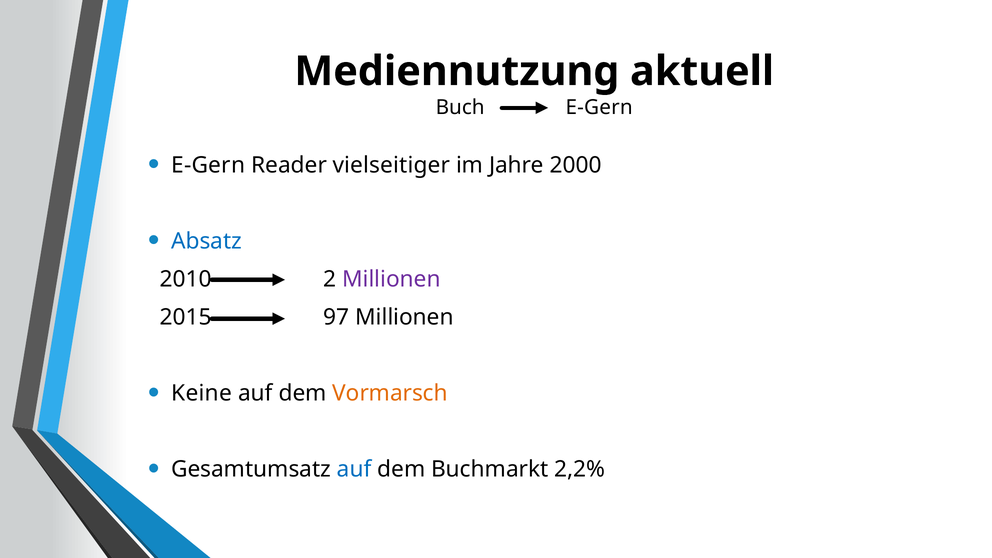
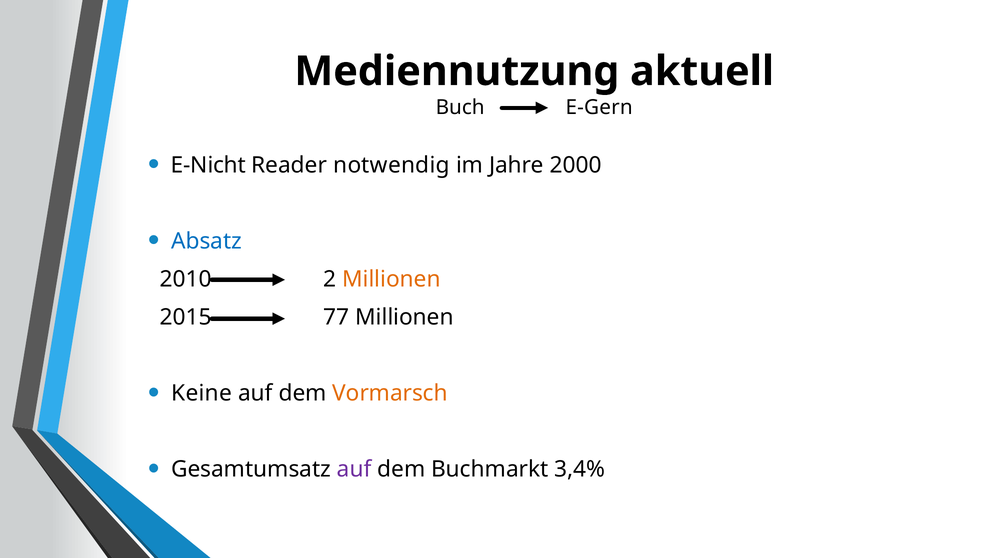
E-Gern: E-Gern -> E-Nicht (208, 165)
vielseitiger: vielseitiger -> notwendig (391, 165)
Millionen colour: purple -> orange (391, 279)
97: 97 -> 77 (336, 317)
auf colour: blue -> purple (354, 469)
2,2%: 2,2% -> 3,4% (580, 469)
